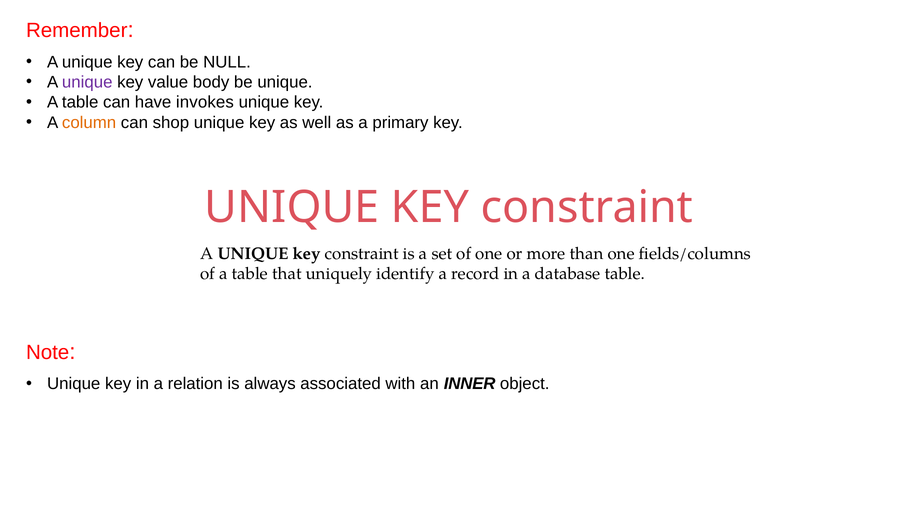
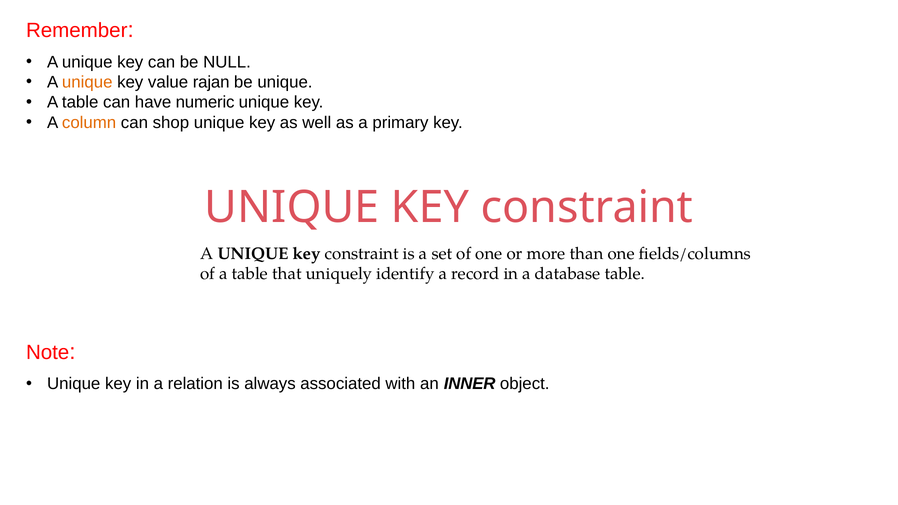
unique colour: purple -> orange (87, 82)
body: body -> rajan (211, 82)
invokes: invokes -> numeric (205, 102)
